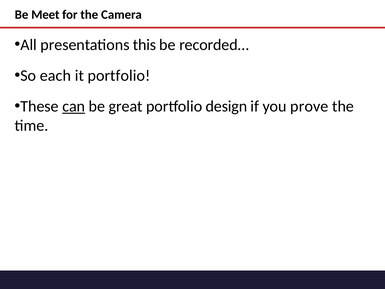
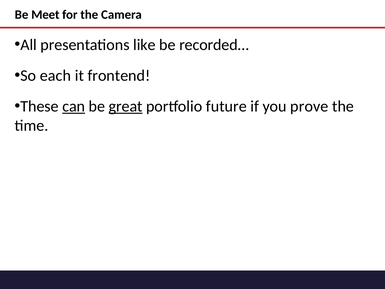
this: this -> like (144, 45)
it portfolio: portfolio -> frontend (119, 76)
great underline: none -> present (126, 106)
design: design -> future (226, 106)
